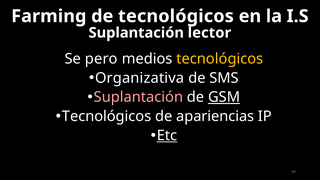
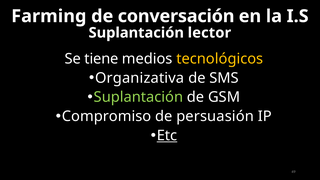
de tecnológicos: tecnológicos -> conversación (176, 16)
pero: pero -> tiene (101, 59)
Suplantación colour: pink -> light green (138, 97)
GSM underline: present -> none (224, 97)
Tecnológicos: Tecnológicos -> Compromiso (107, 116)
apariencias: apariencias -> persuasión (215, 116)
